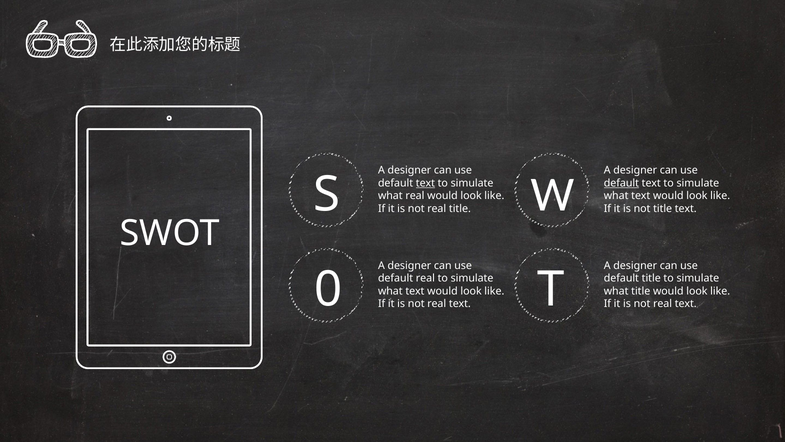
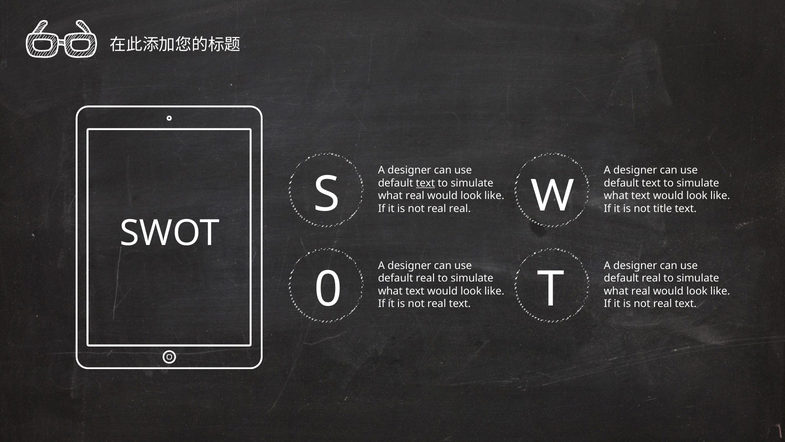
default underline: present -> none (621, 183)
real title: title -> real (460, 208)
title: title -> real (651, 278)
title: title -> real (641, 291)
